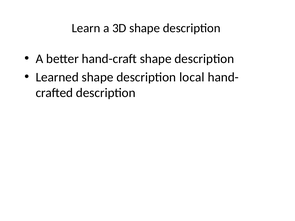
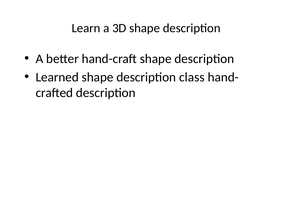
local: local -> class (192, 77)
